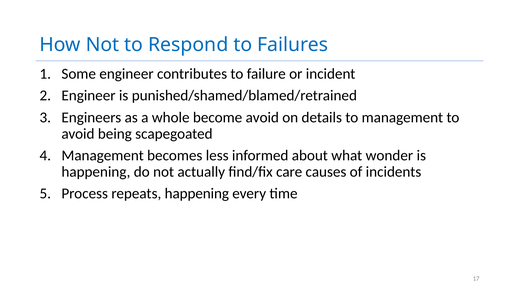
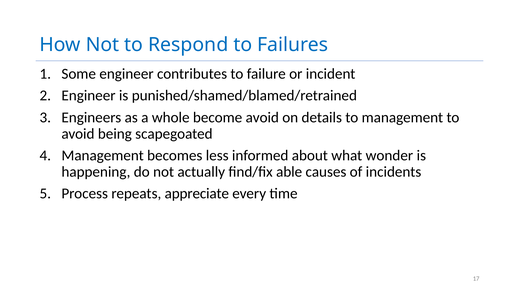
care: care -> able (289, 172)
repeats happening: happening -> appreciate (197, 193)
